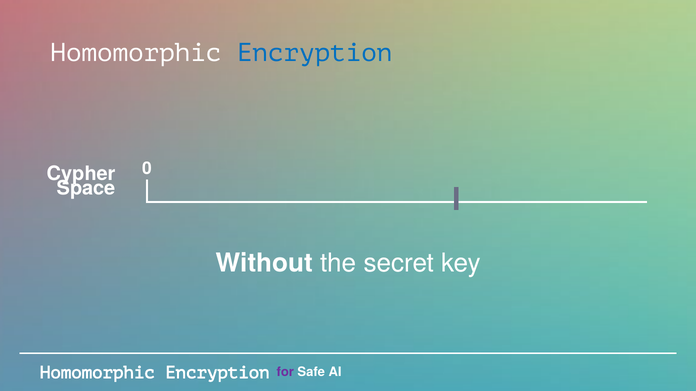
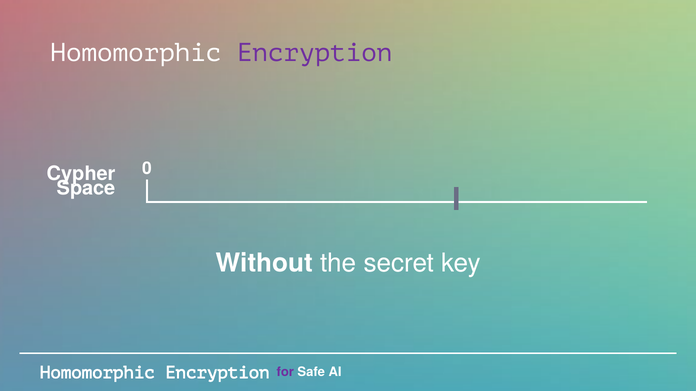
Encryption colour: blue -> purple (315, 53)
